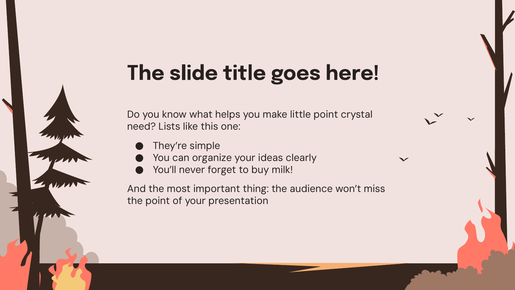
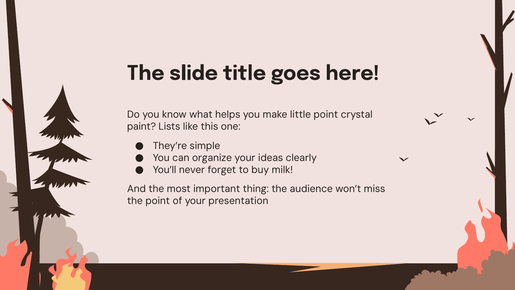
need: need -> paint (142, 126)
